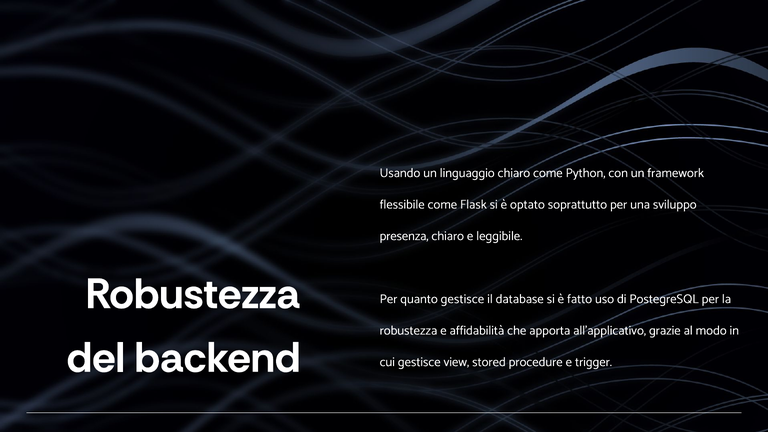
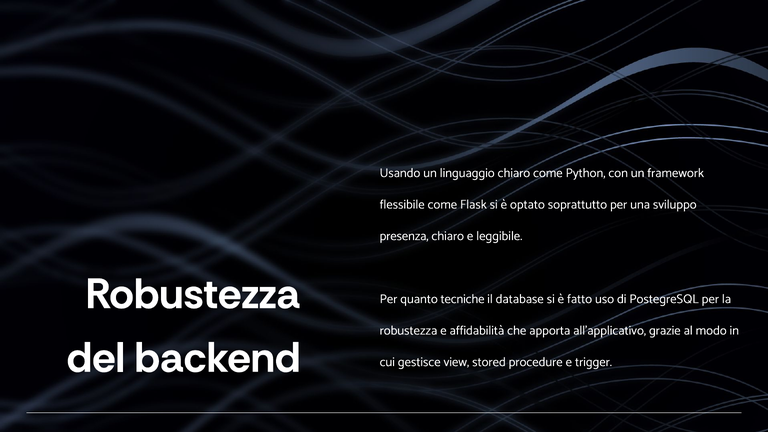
quanto gestisce: gestisce -> tecniche (463, 299)
